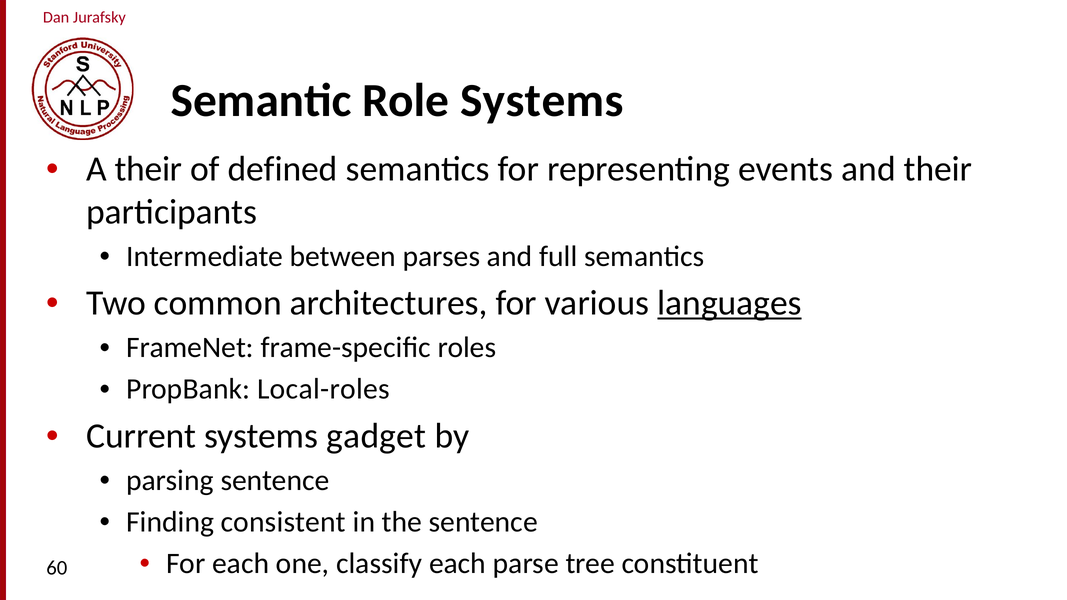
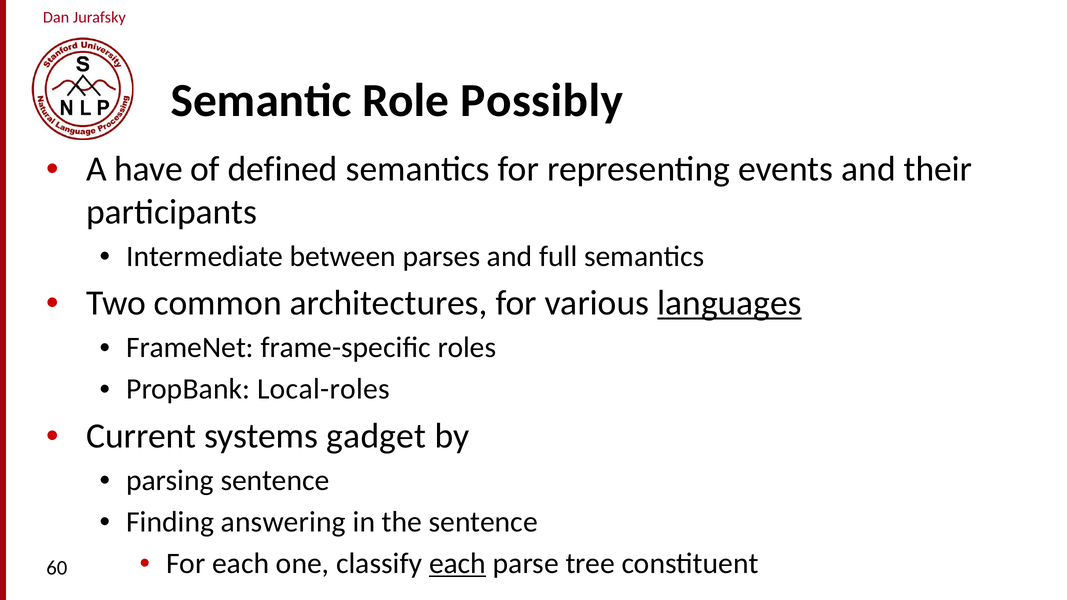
Role Systems: Systems -> Possibly (542, 101)
A their: their -> have (149, 169)
consistent: consistent -> answering (283, 522)
each underline: none -> present (458, 564)
